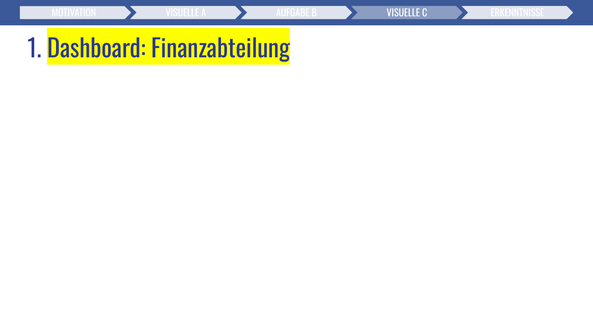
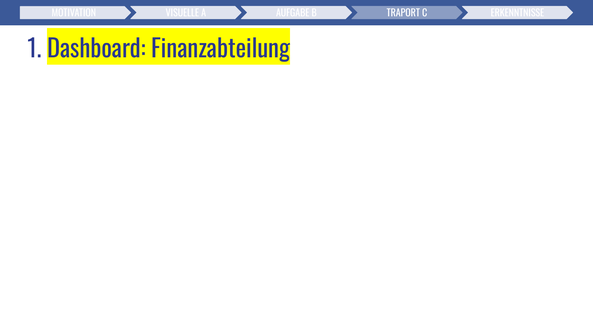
VISUELLE: VISUELLE -> TRAPORT (403, 13)
